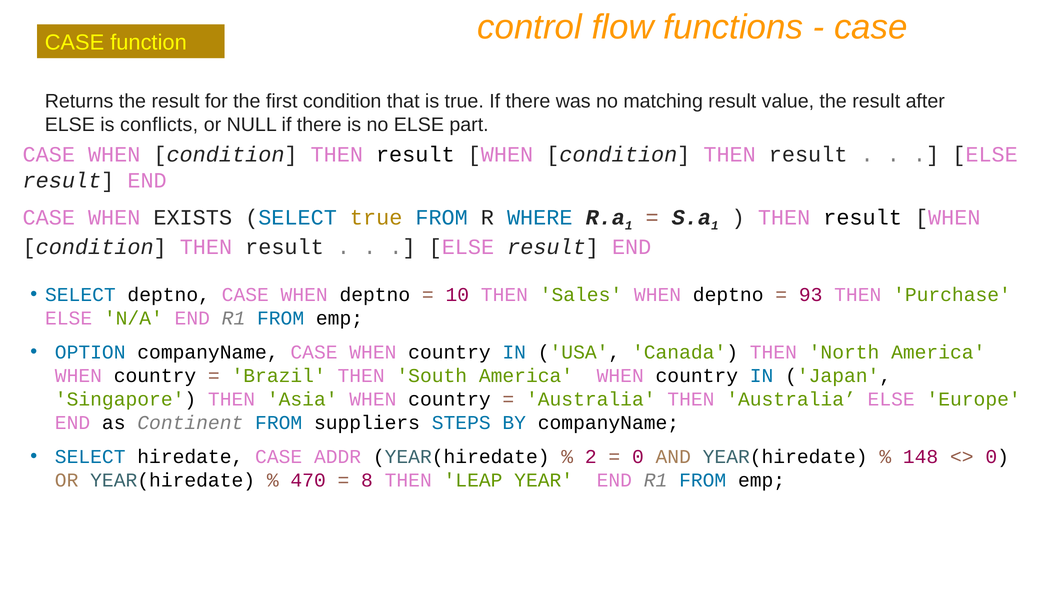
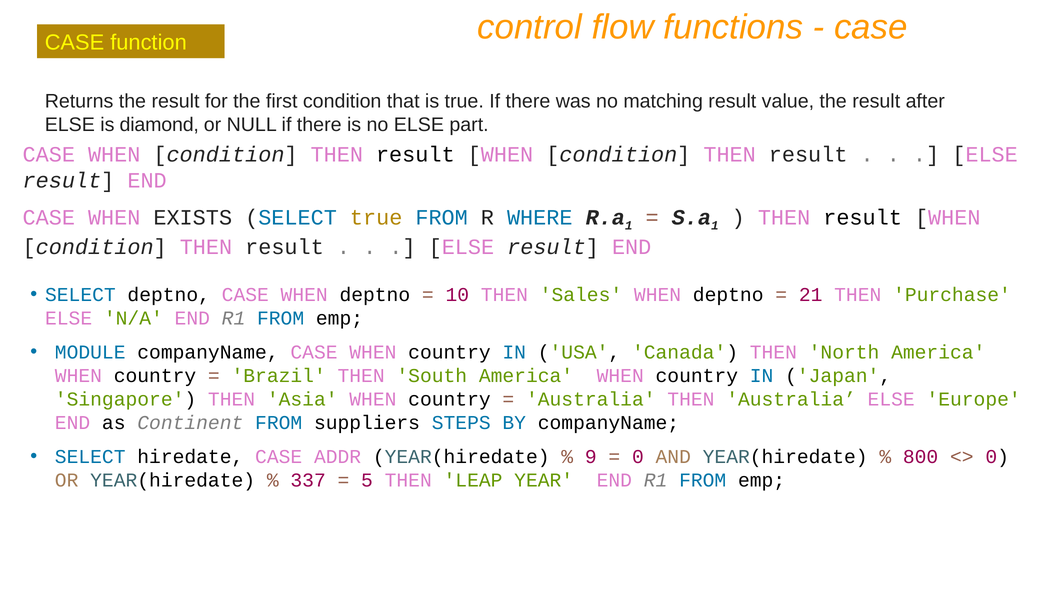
conflicts: conflicts -> diamond (159, 125)
93: 93 -> 21 (811, 295)
OPTION: OPTION -> MODULE (90, 352)
2: 2 -> 9 (591, 457)
148: 148 -> 800 (921, 457)
470: 470 -> 337 (308, 480)
8: 8 -> 5 (367, 480)
